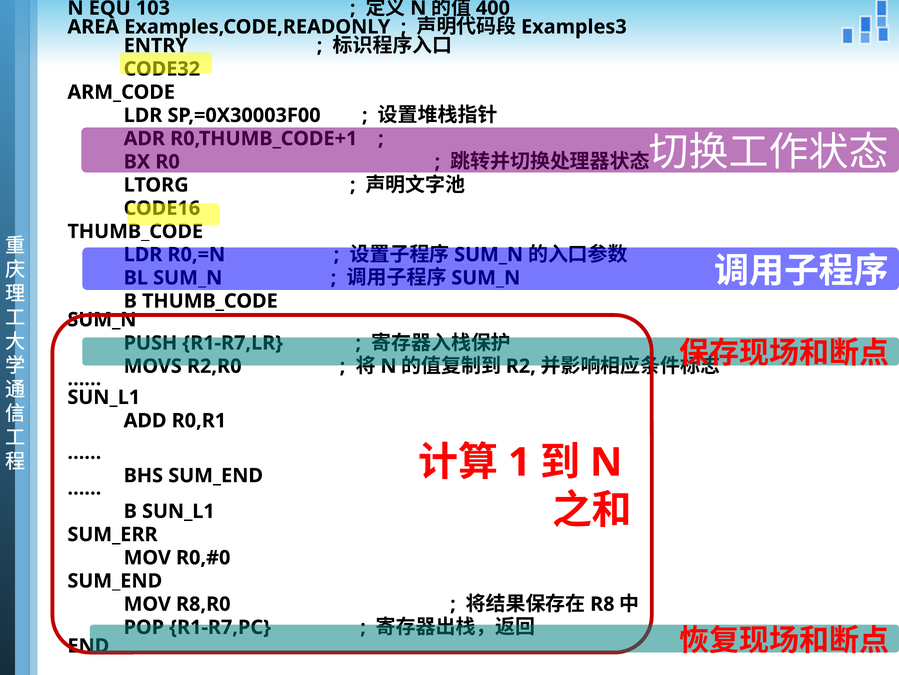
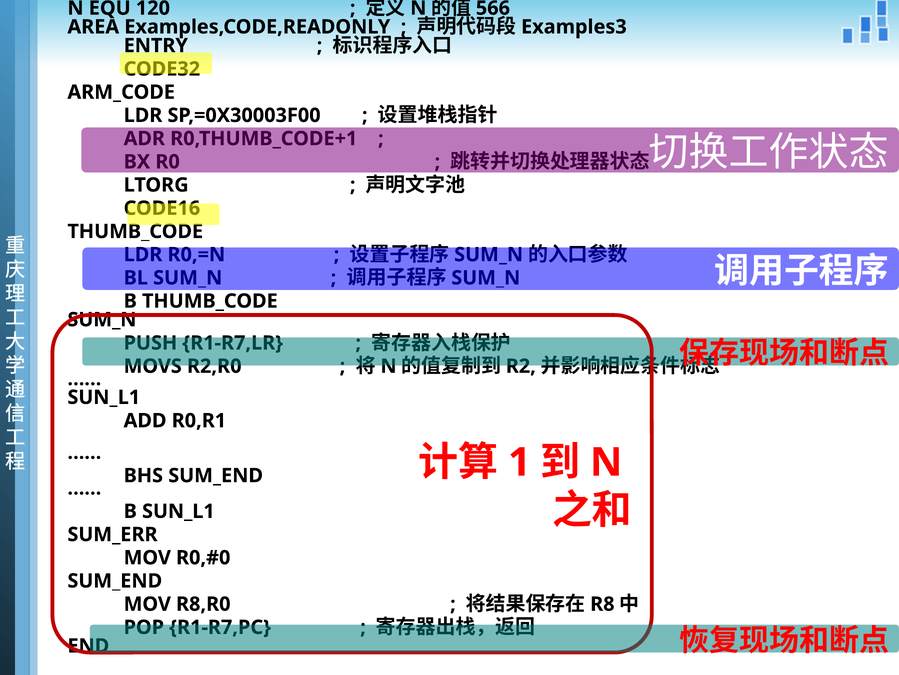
103: 103 -> 120 (153, 8)
400: 400 -> 566 (493, 8)
